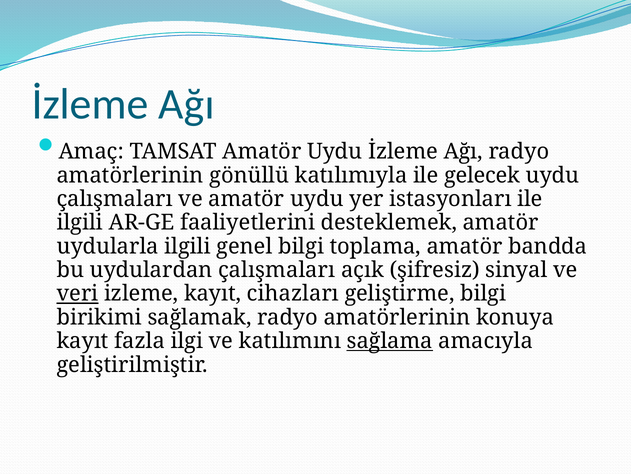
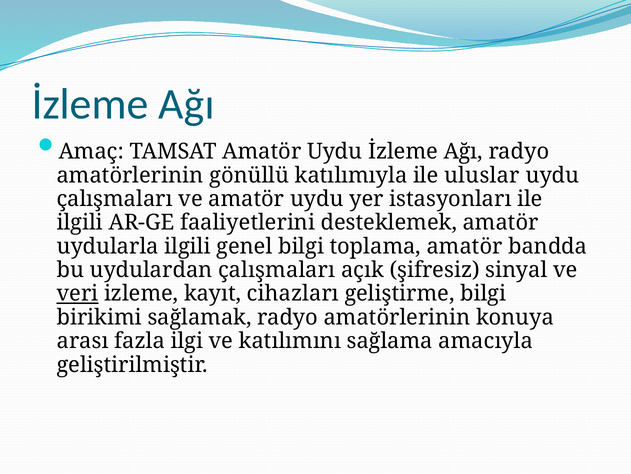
gelecek: gelecek -> uluslar (482, 175)
kayıt: kayıt -> arası (83, 341)
sağlama underline: present -> none (390, 341)
